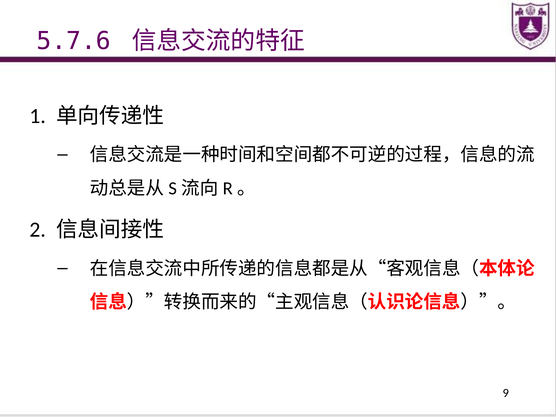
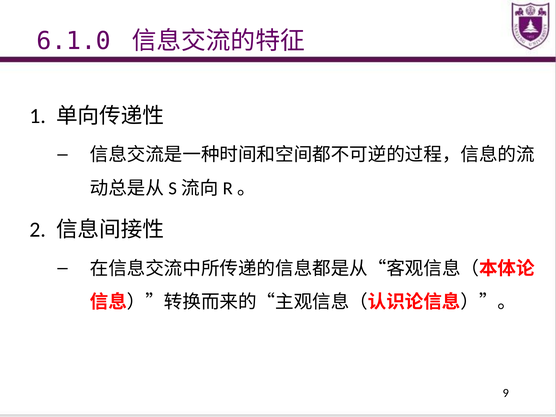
5.7.6: 5.7.6 -> 6.1.0 (74, 41)
